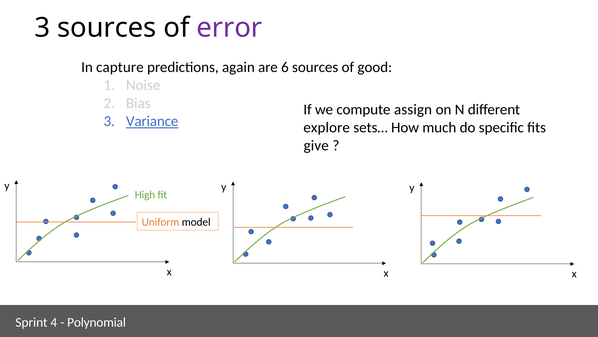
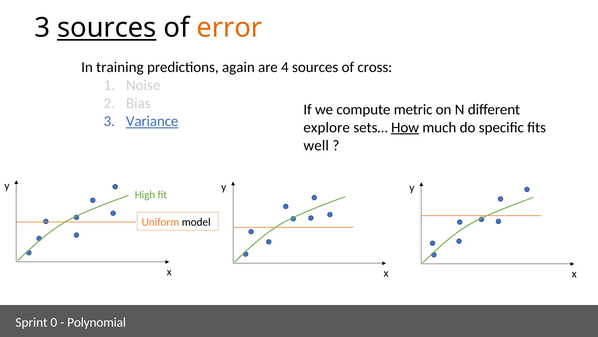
sources underline: none -> present (107, 28)
error colour: purple -> orange (229, 28)
capture: capture -> training (120, 67)
6: 6 -> 4 (285, 67)
good: good -> cross (375, 67)
assign: assign -> metric (413, 109)
How underline: none -> present (405, 127)
give: give -> well (316, 145)
4: 4 -> 0 (54, 322)
